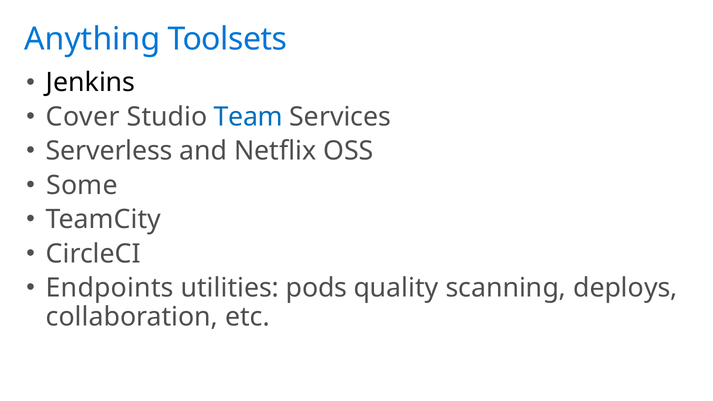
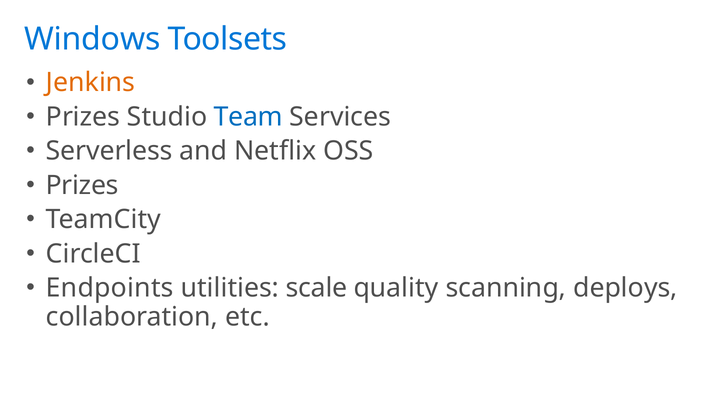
Anything: Anything -> Windows (92, 39)
Jenkins colour: black -> orange (91, 83)
Cover: Cover -> Prizes (83, 117)
Some: Some -> Prizes (82, 185)
pods: pods -> scale (316, 288)
